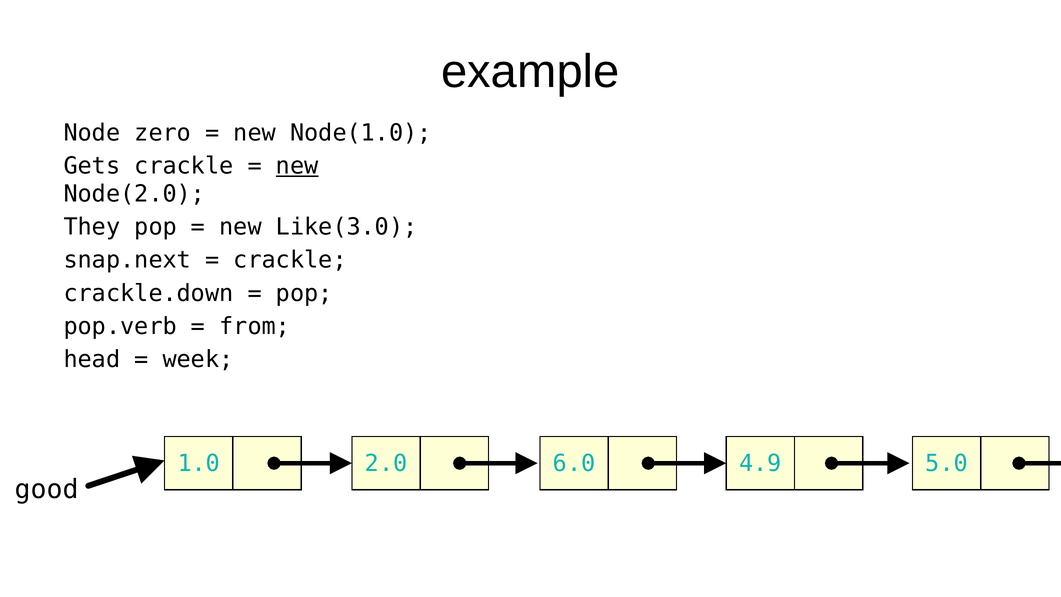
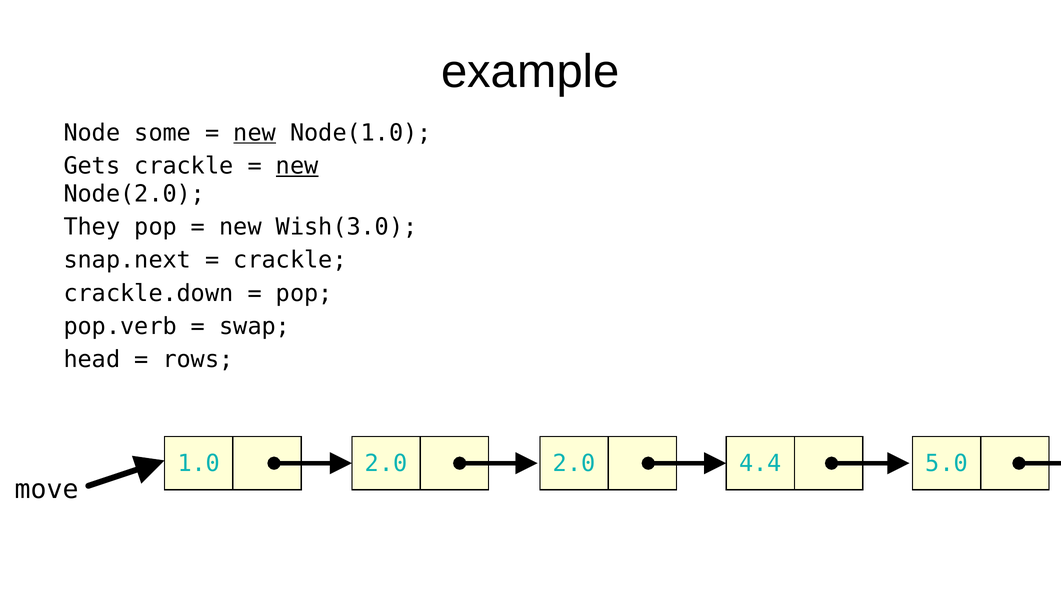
zero: zero -> some (163, 133)
new underline: none -> present (255, 133)
Like(3.0: Like(3.0 -> Wish(3.0 (347, 227)
from: from -> swap (255, 326)
week: week -> rows (198, 359)
2.0 6.0: 6.0 -> 2.0 (574, 463)
4.9: 4.9 -> 4.4 (760, 463)
good: good -> move (47, 489)
